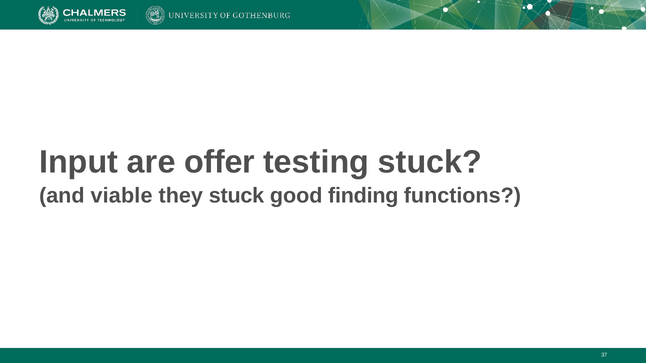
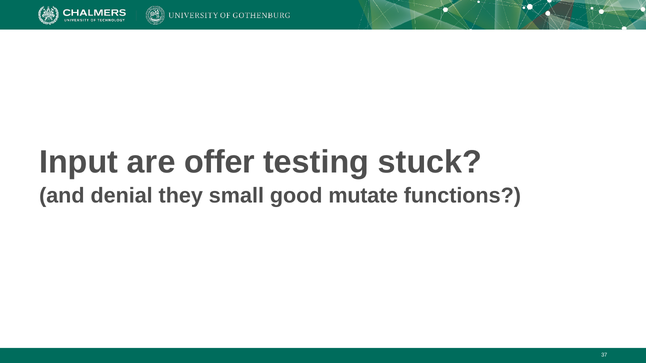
viable: viable -> denial (122, 196)
they stuck: stuck -> small (236, 196)
finding: finding -> mutate (363, 196)
